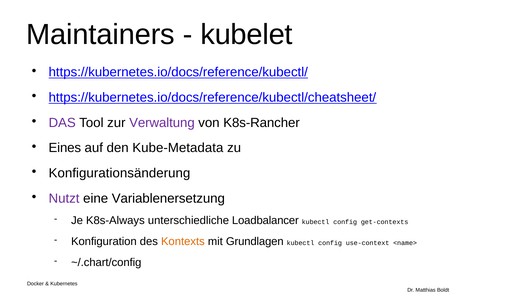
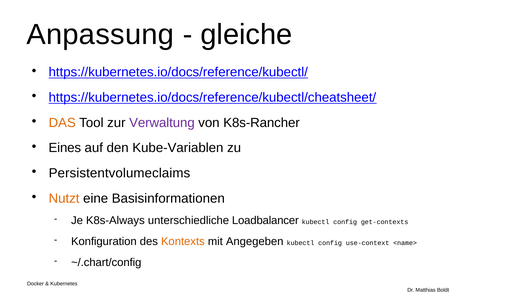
Maintainers: Maintainers -> Anpassung (100, 35)
kubelet: kubelet -> gleiche (246, 35)
DAS colour: purple -> orange (62, 123)
Kube-Metadata: Kube-Metadata -> Kube-Variablen (178, 148)
Konfigurationsänderung: Konfigurationsänderung -> Persistentvolumeclaims (119, 173)
Nutzt colour: purple -> orange (64, 198)
Variablenersetzung: Variablenersetzung -> Basisinformationen (168, 198)
Grundlagen: Grundlagen -> Angegeben (255, 241)
